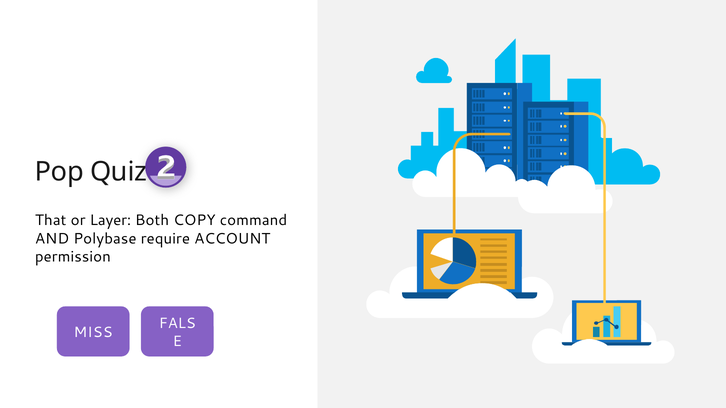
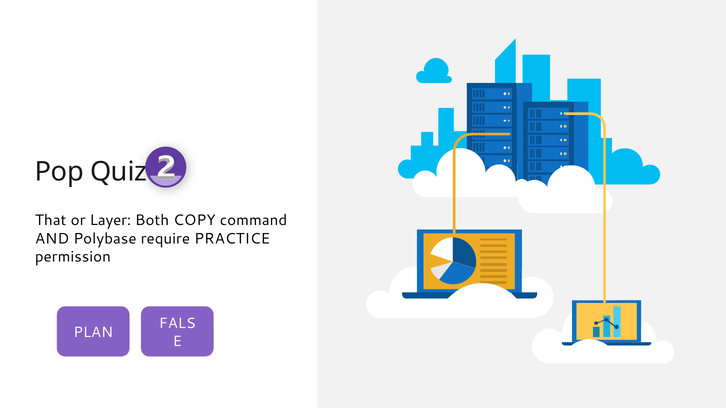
ACCOUNT: ACCOUNT -> PRACTICE (232, 239)
MISS: MISS -> PLAN (93, 333)
